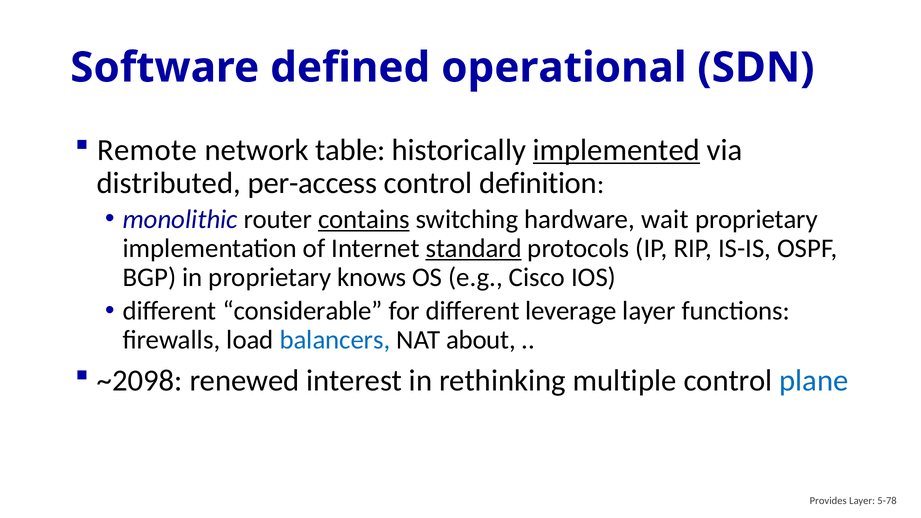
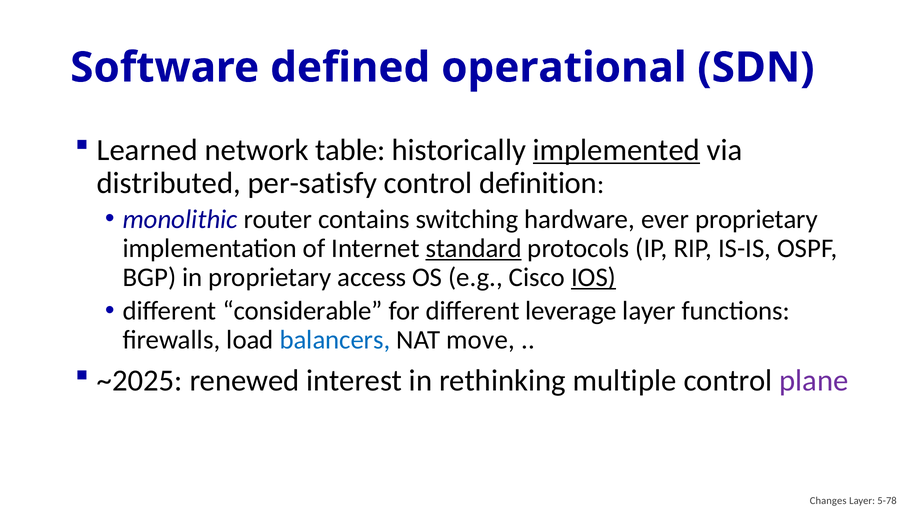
Remote: Remote -> Learned (147, 150)
per-access: per-access -> per-satisfy (313, 183)
contains underline: present -> none (364, 219)
wait: wait -> ever (665, 219)
knows: knows -> access (372, 277)
IOS underline: none -> present (594, 277)
about: about -> move (481, 340)
~2098: ~2098 -> ~2025 (140, 381)
plane colour: blue -> purple (814, 381)
Provides: Provides -> Changes (828, 501)
